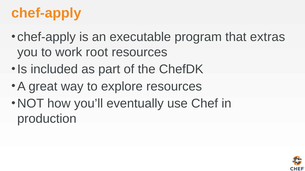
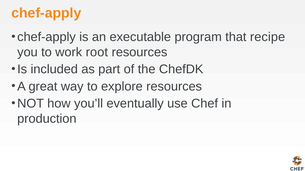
extras: extras -> recipe (268, 37)
